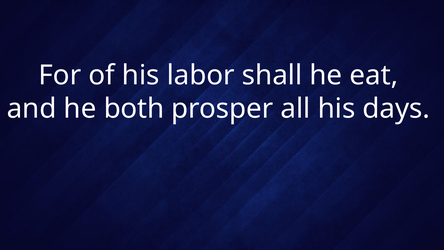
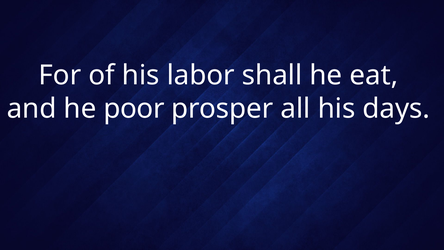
both: both -> poor (134, 109)
